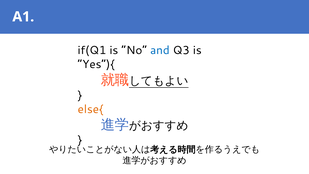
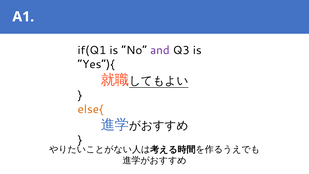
and colour: blue -> purple (160, 50)
